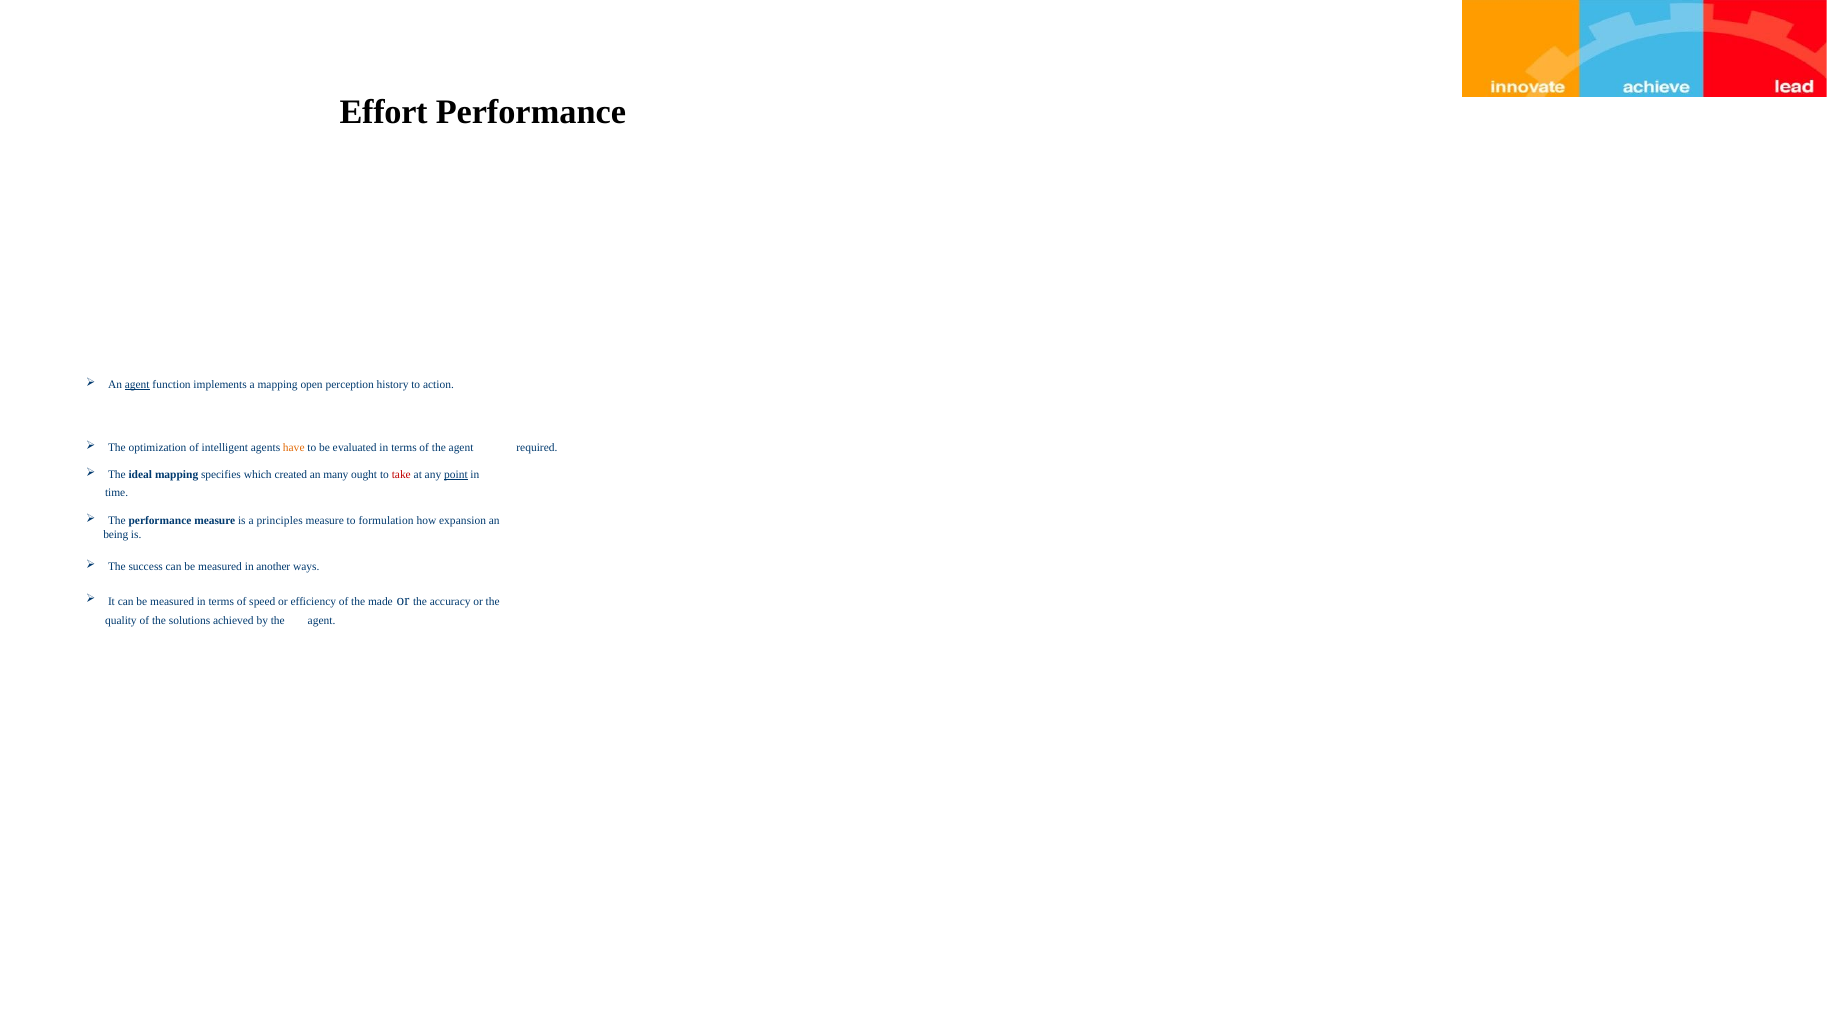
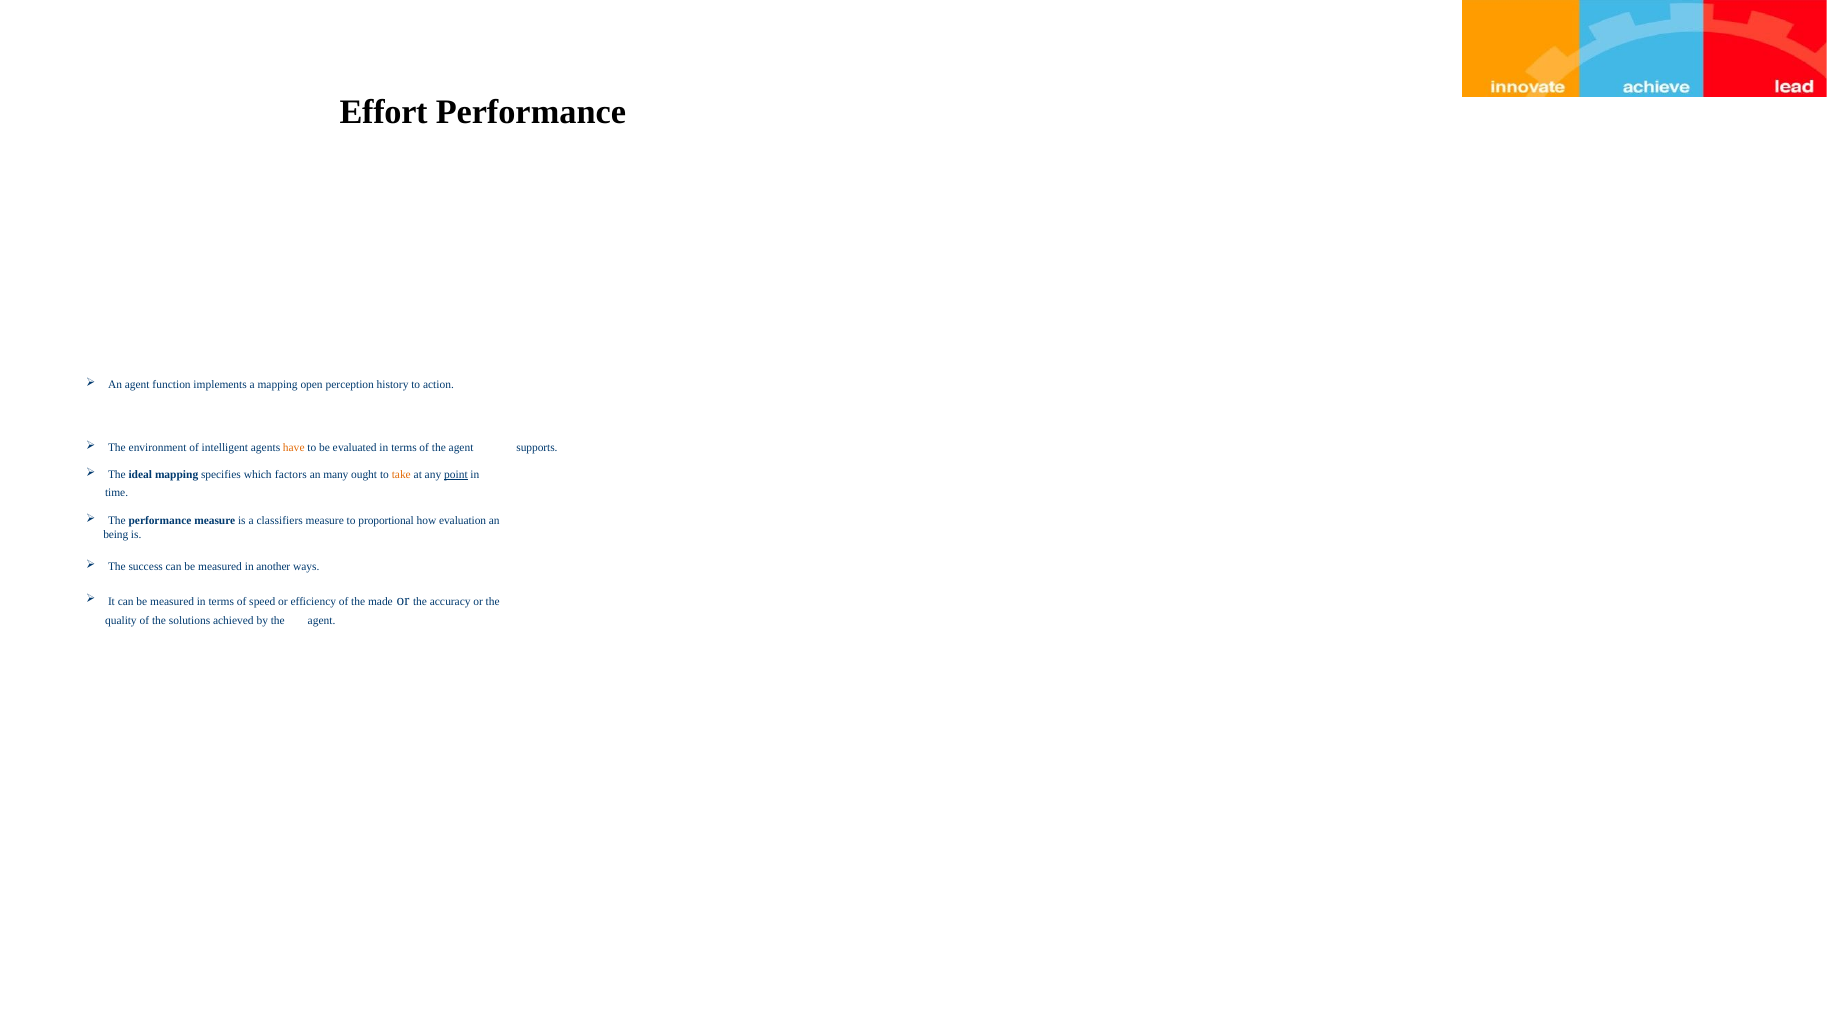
agent underline: present -> none (137, 384)
optimization: optimization -> environment (158, 447)
required: required -> supports (537, 447)
created: created -> factors (291, 475)
take colour: red -> orange (401, 475)
principles: principles -> classifiers (280, 520)
formulation: formulation -> proportional (386, 520)
expansion: expansion -> evaluation (463, 520)
